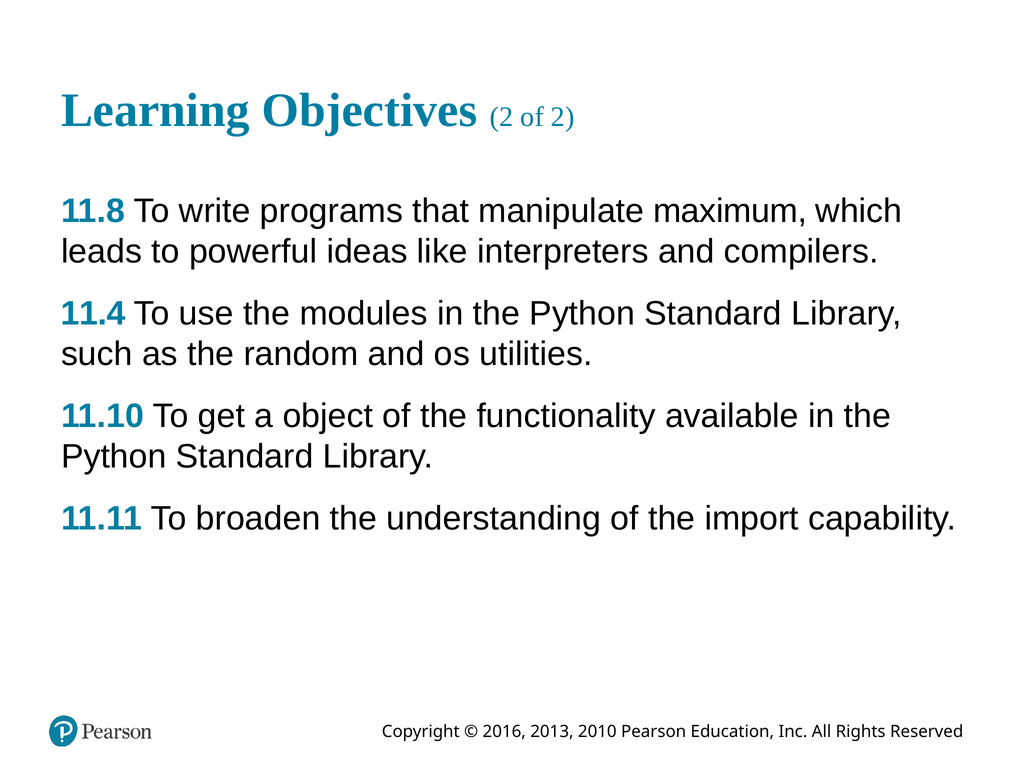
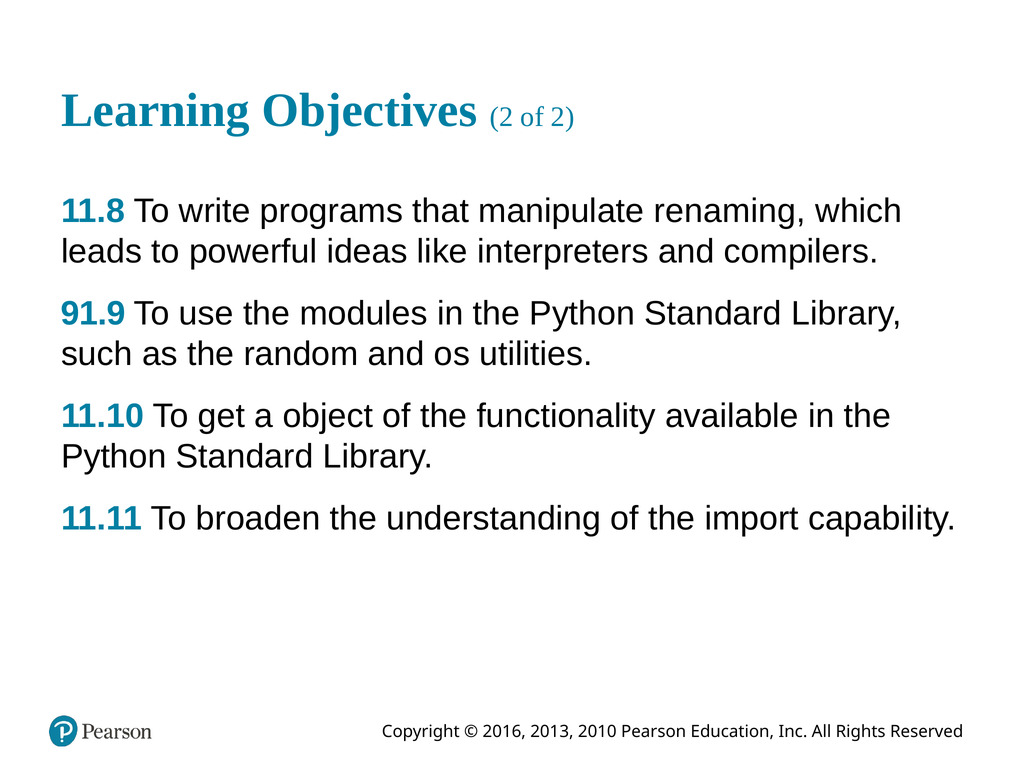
maximum: maximum -> renaming (730, 211)
11.4: 11.4 -> 91.9 (93, 313)
